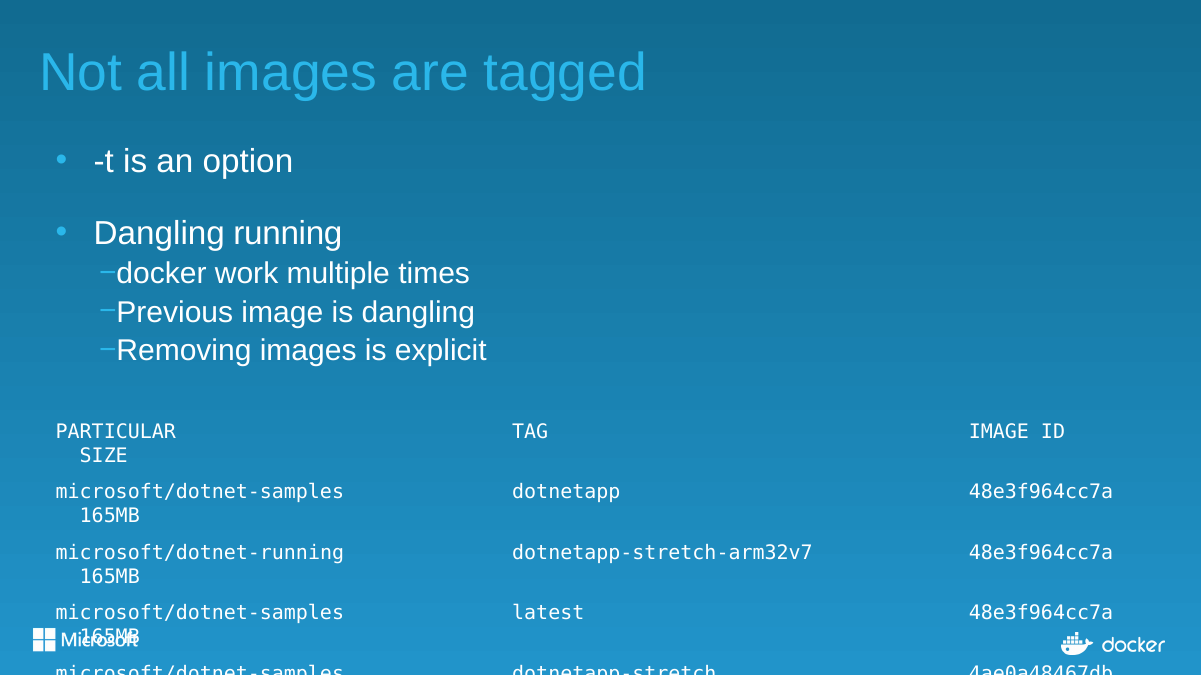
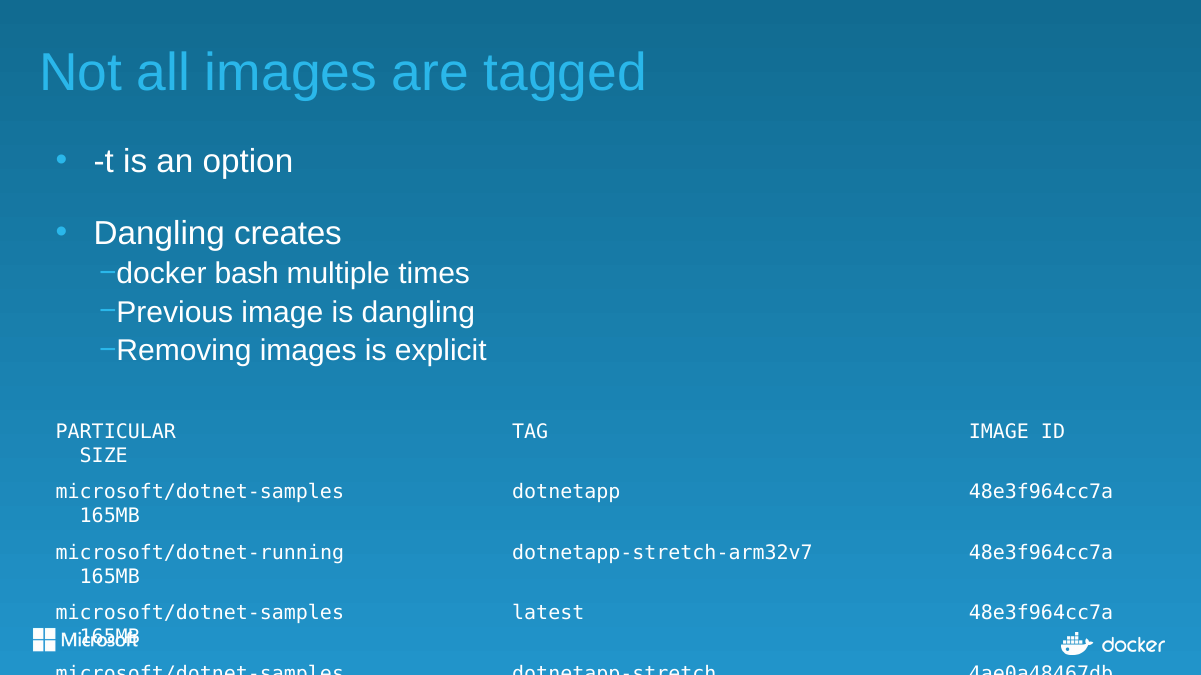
running: running -> creates (288, 234)
work: work -> bash (247, 274)
